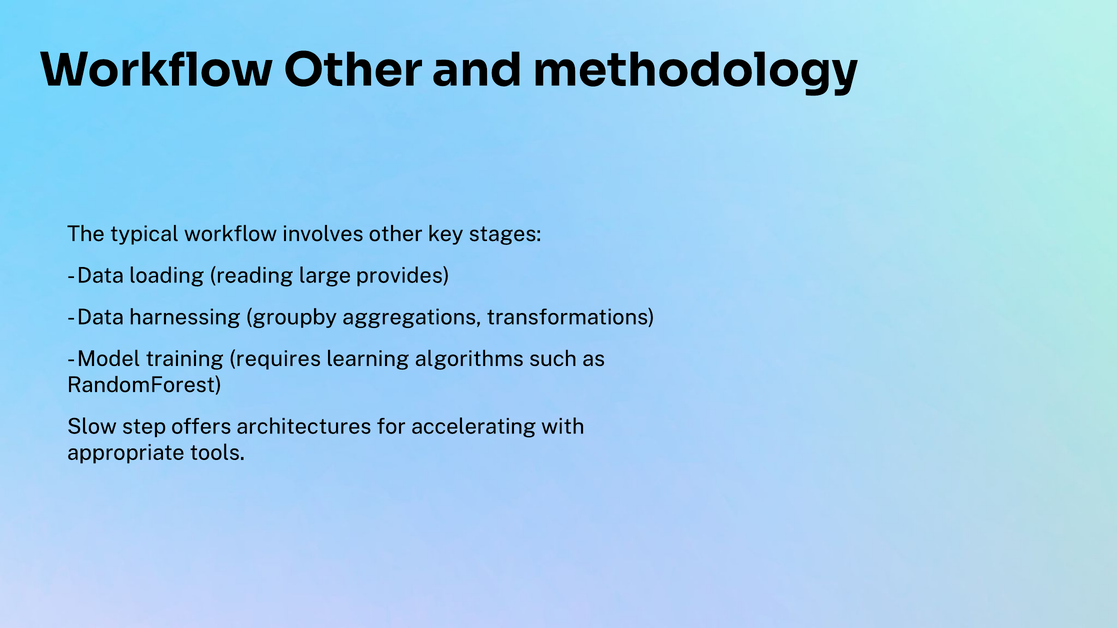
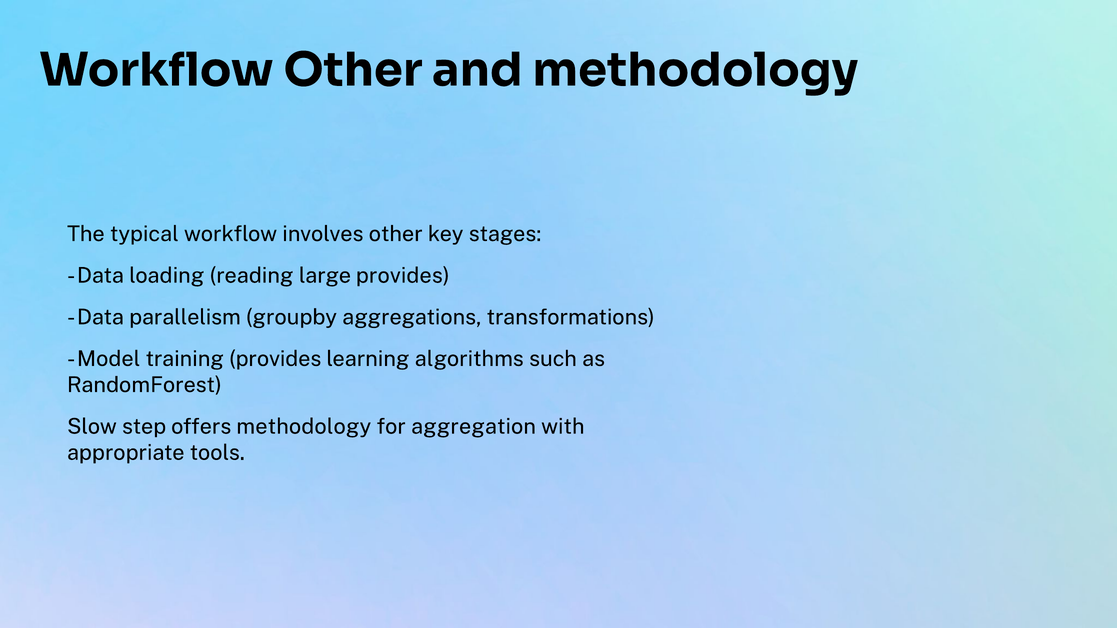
harnessing: harnessing -> parallelism (185, 317)
training requires: requires -> provides (275, 359)
offers architectures: architectures -> methodology (304, 427)
accelerating: accelerating -> aggregation (473, 427)
